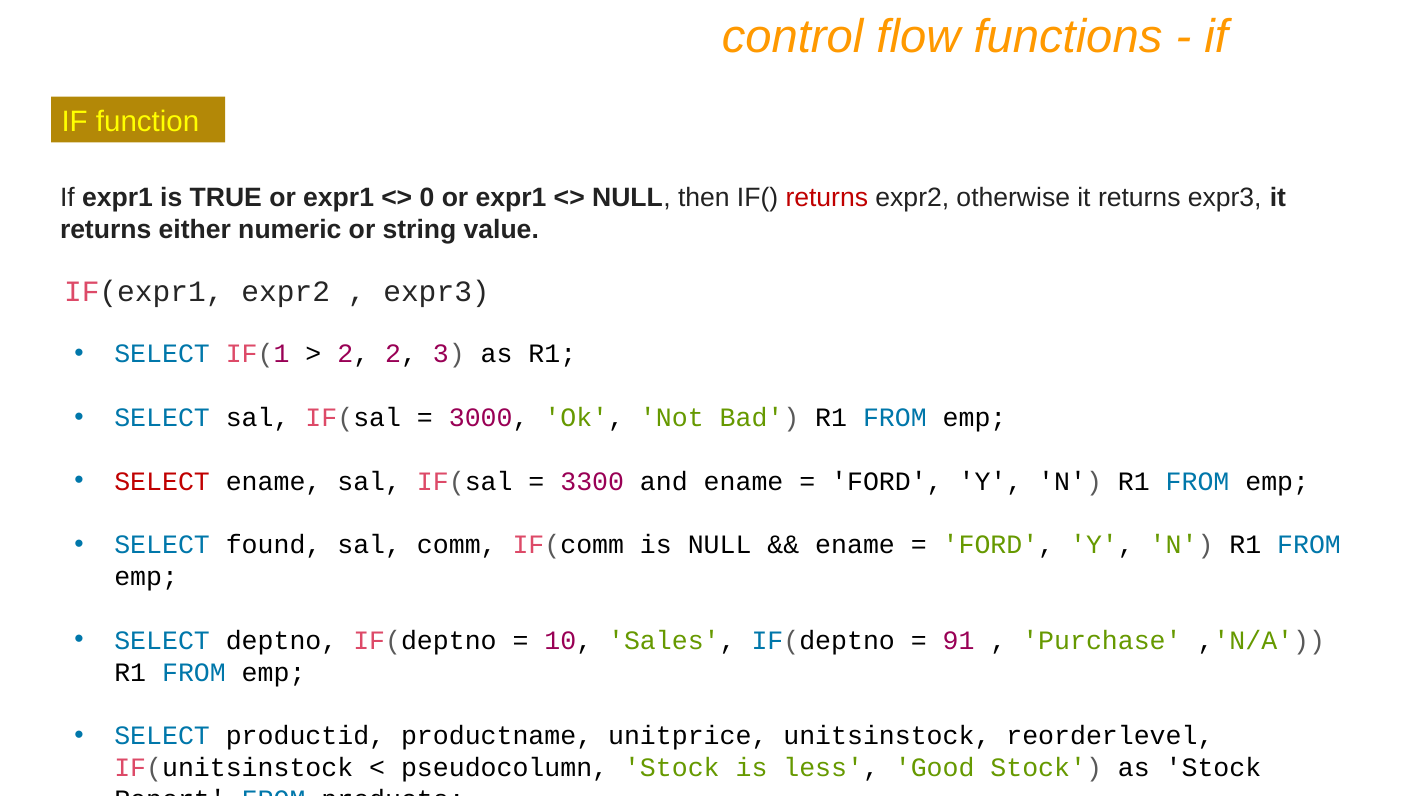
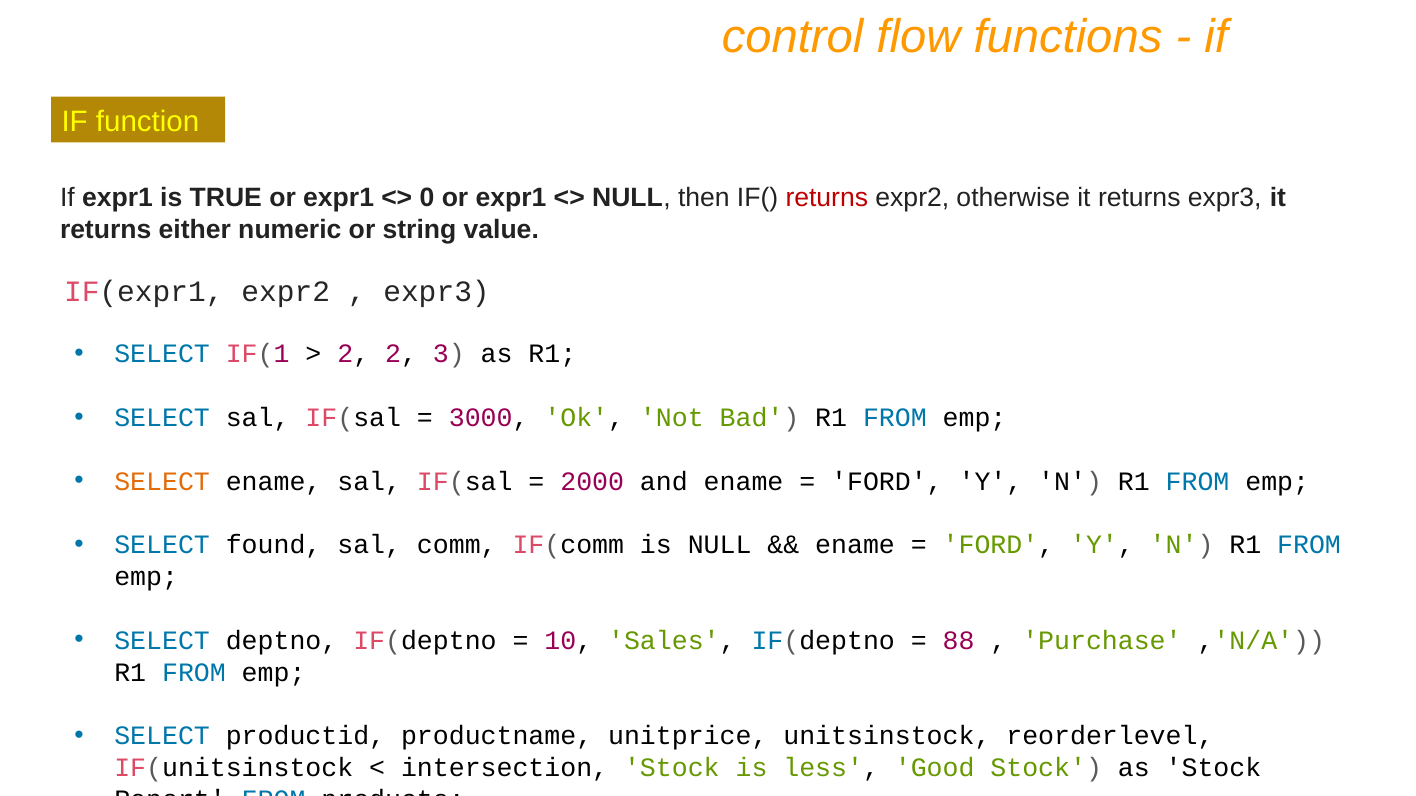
SELECT colour: red -> orange (162, 482)
3300: 3300 -> 2000 (592, 482)
91: 91 -> 88 (959, 641)
pseudocolumn: pseudocolumn -> intersection (505, 768)
